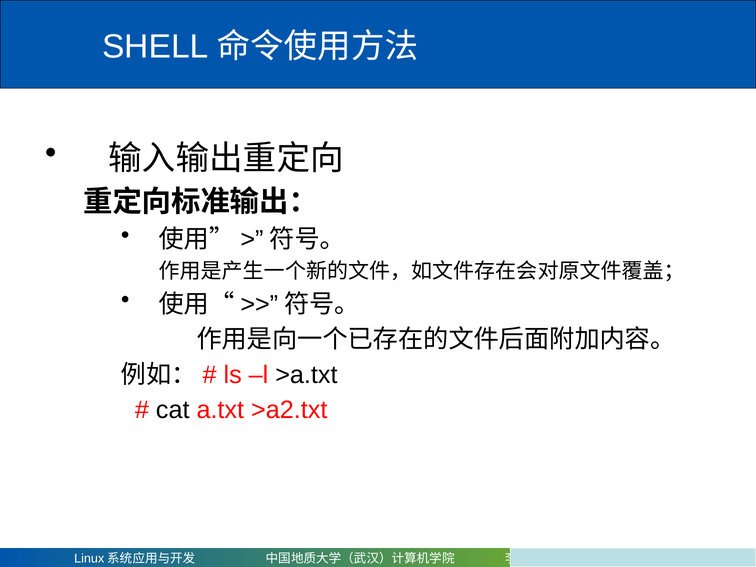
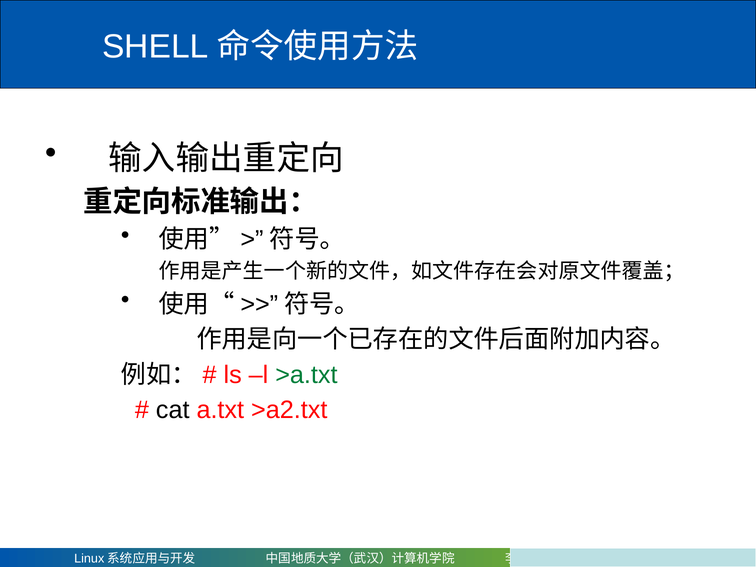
>a.txt colour: black -> green (306, 375)
